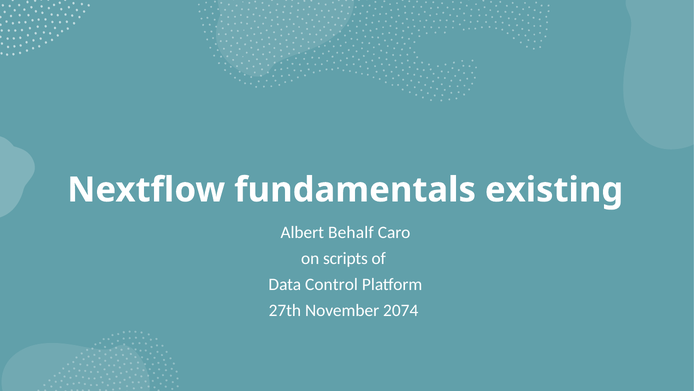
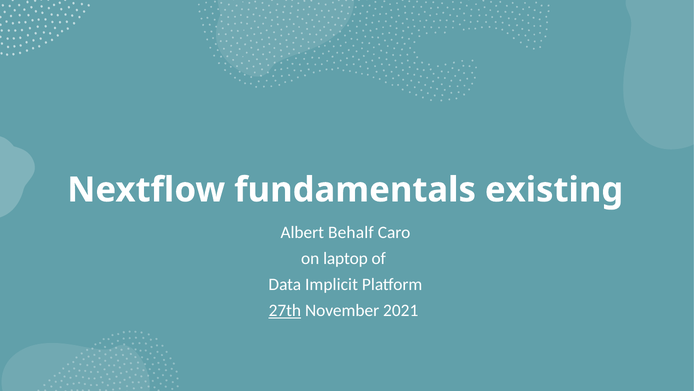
scripts: scripts -> laptop (345, 258)
Control: Control -> Implicit (332, 284)
27th underline: none -> present (285, 310)
2074: 2074 -> 2021 (401, 310)
